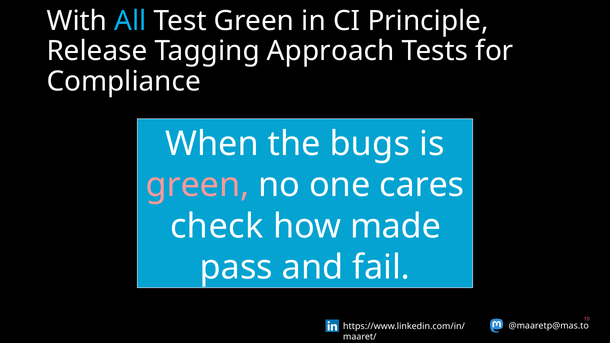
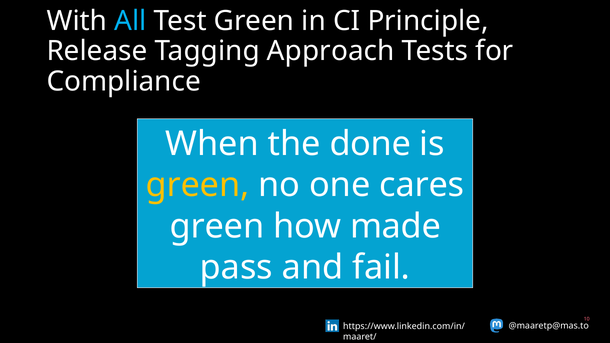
bugs: bugs -> done (370, 144)
green colour: pink -> yellow (198, 185)
check: check -> green (217, 226)
